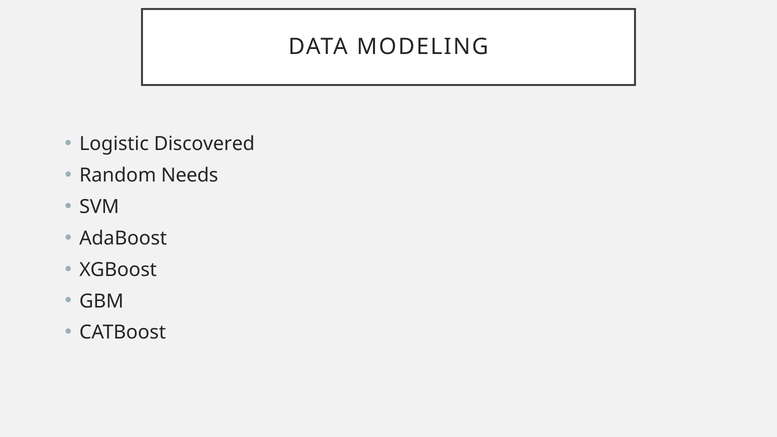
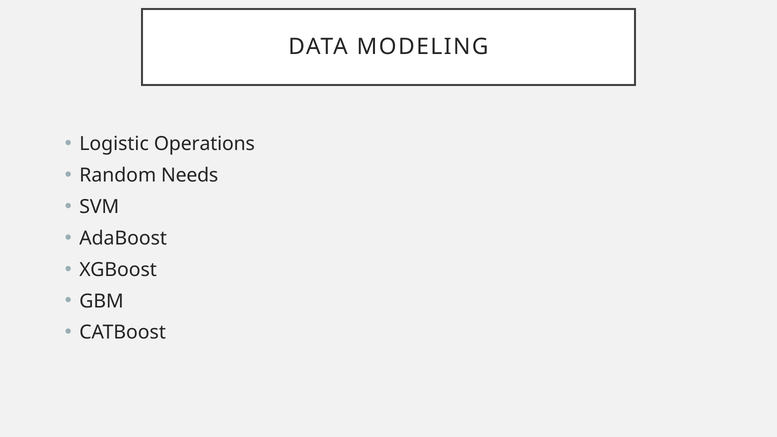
Discovered: Discovered -> Operations (204, 144)
